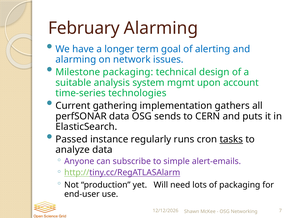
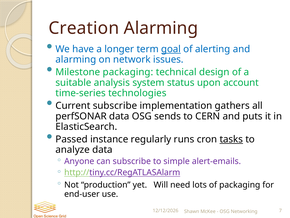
February: February -> Creation (84, 28)
goal underline: none -> present (171, 49)
mgmt: mgmt -> status (181, 82)
Current gathering: gathering -> subscribe (115, 106)
